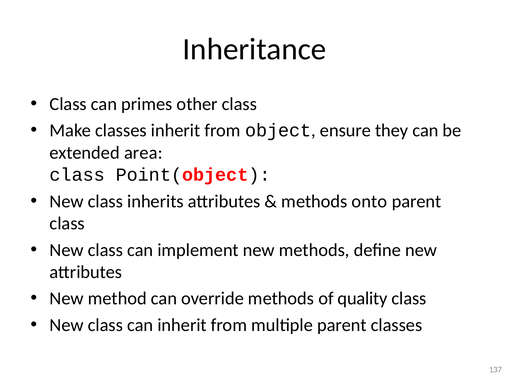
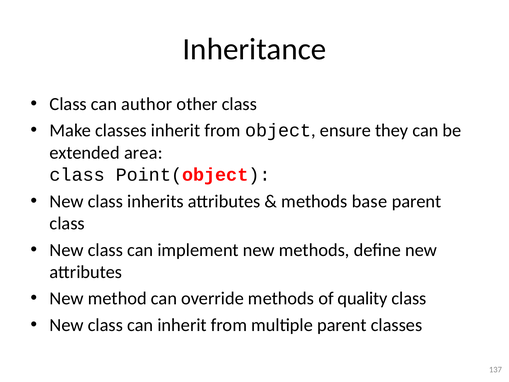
primes: primes -> author (147, 104)
onto: onto -> base (369, 201)
